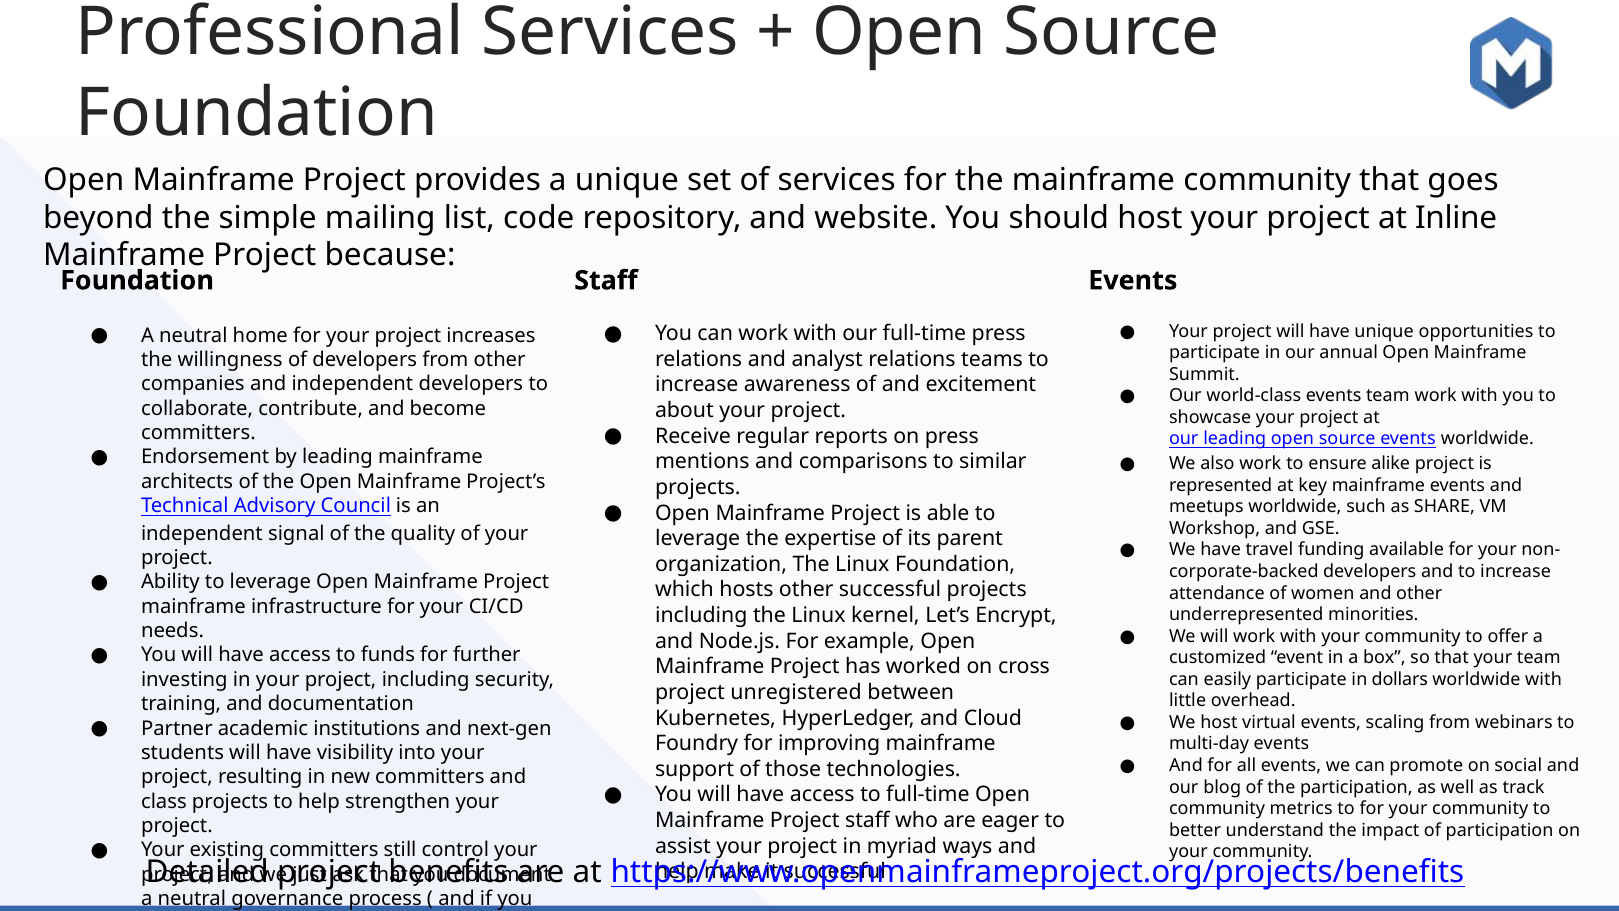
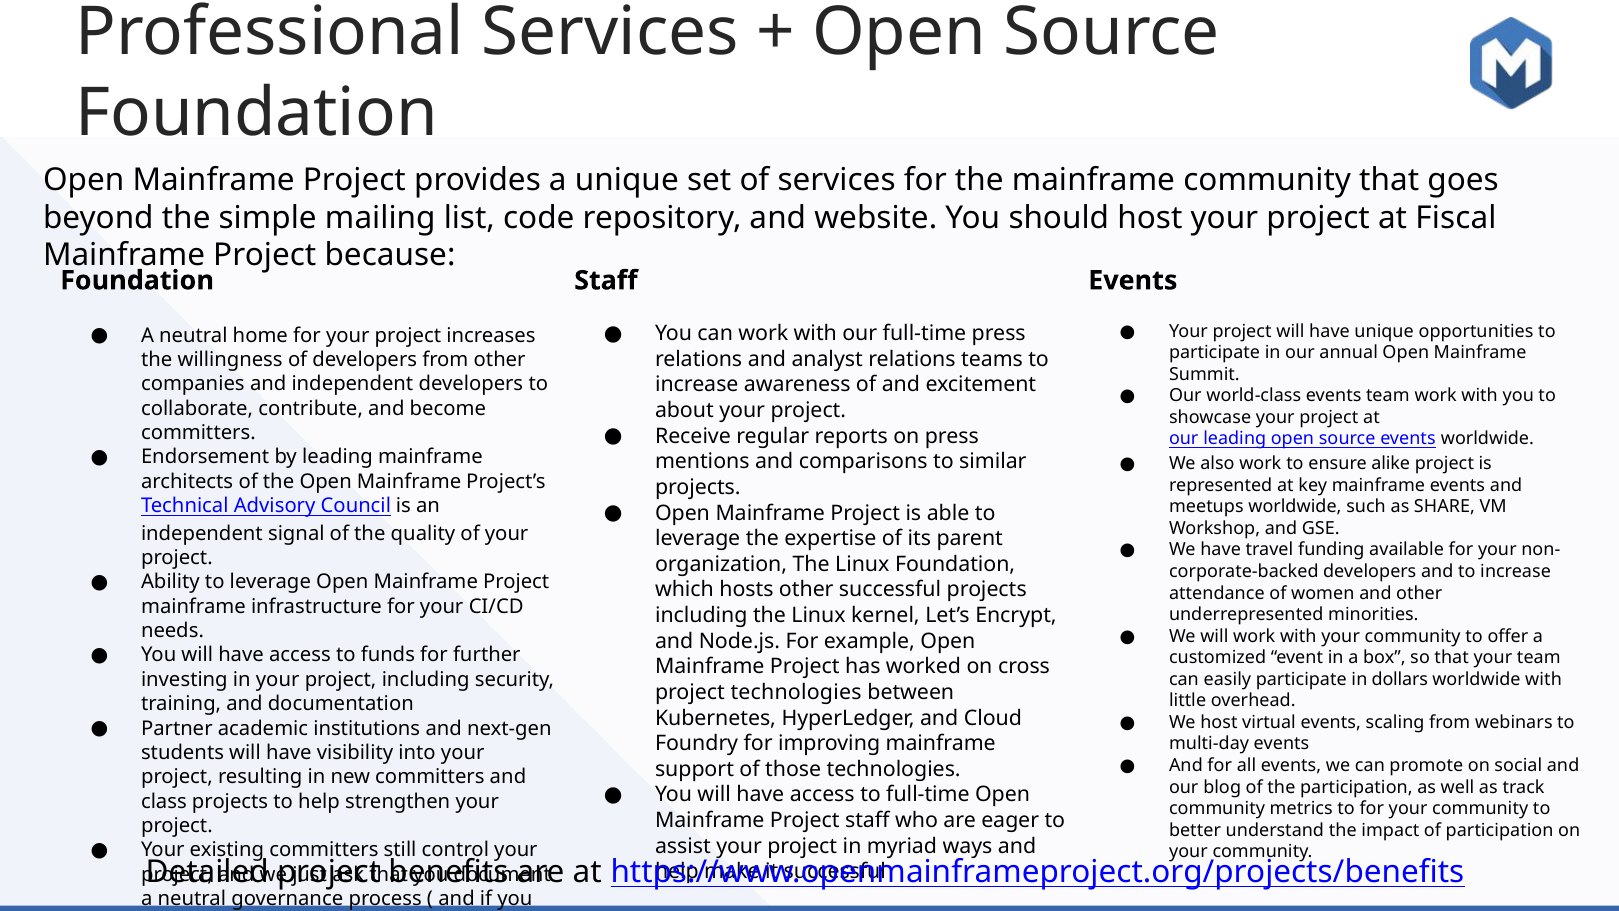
Inline: Inline -> Fiscal (1456, 218)
project unregistered: unregistered -> technologies (796, 692)
